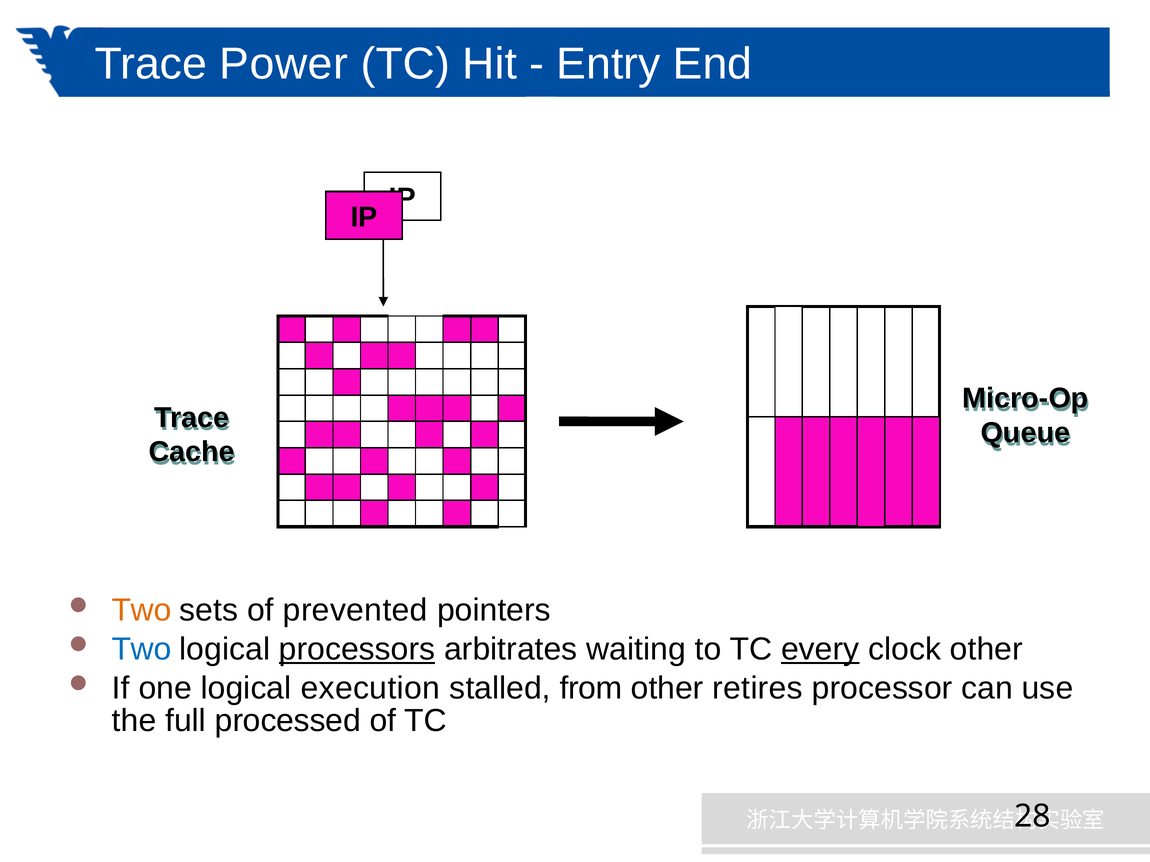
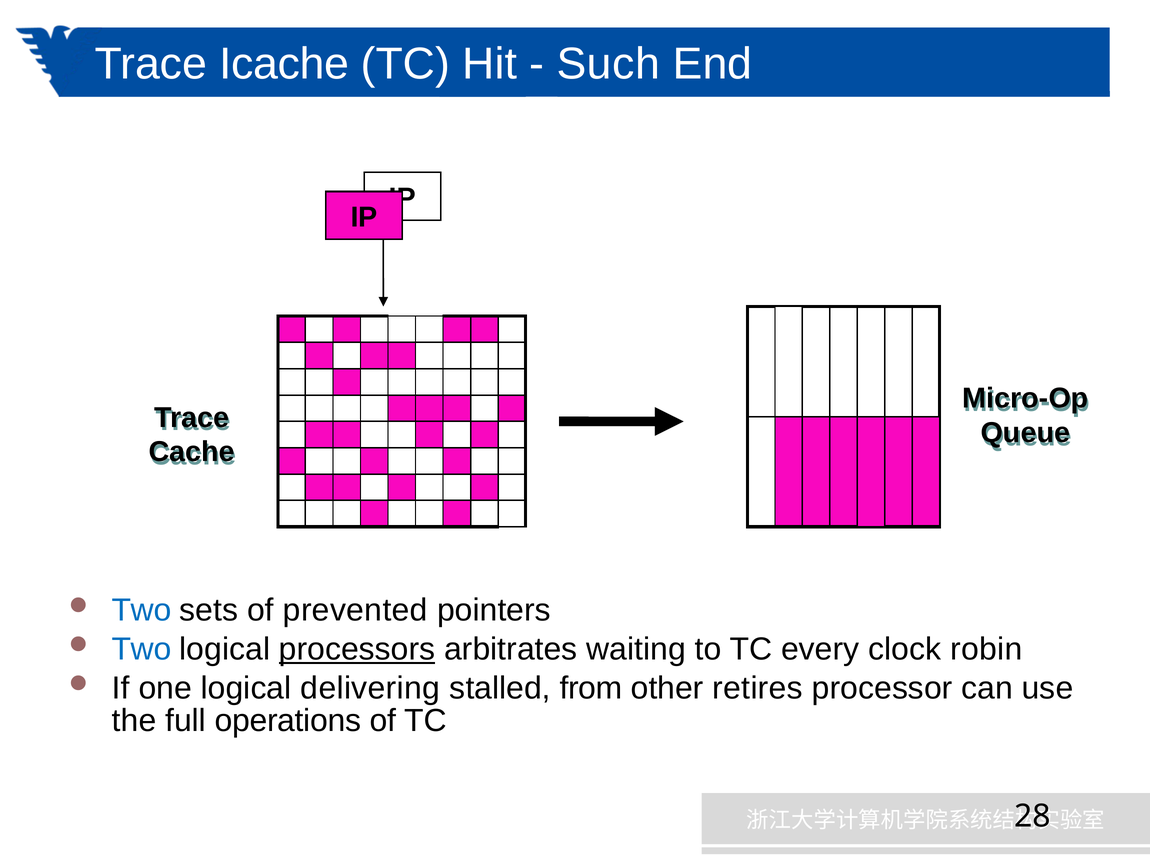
Power: Power -> Icache (284, 64)
Entry: Entry -> Such (608, 64)
Two colour: orange -> blue (141, 611)
every underline: present -> none (820, 650)
clock other: other -> robin (986, 650)
execution: execution -> delivering (370, 689)
processed: processed -> operations (288, 721)
